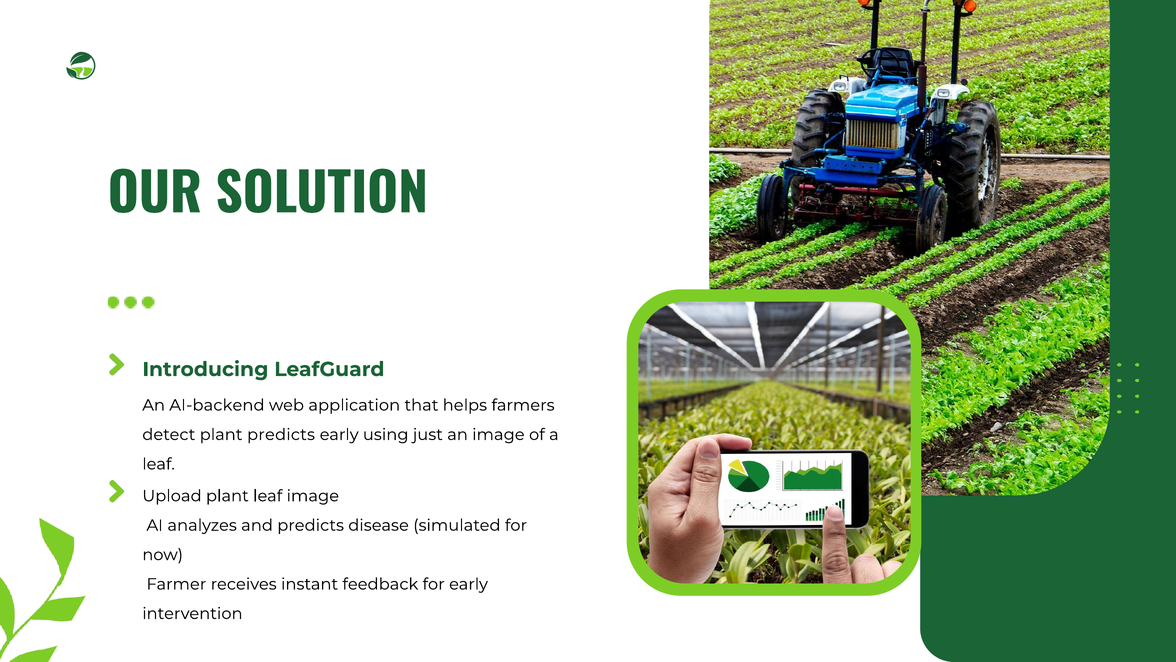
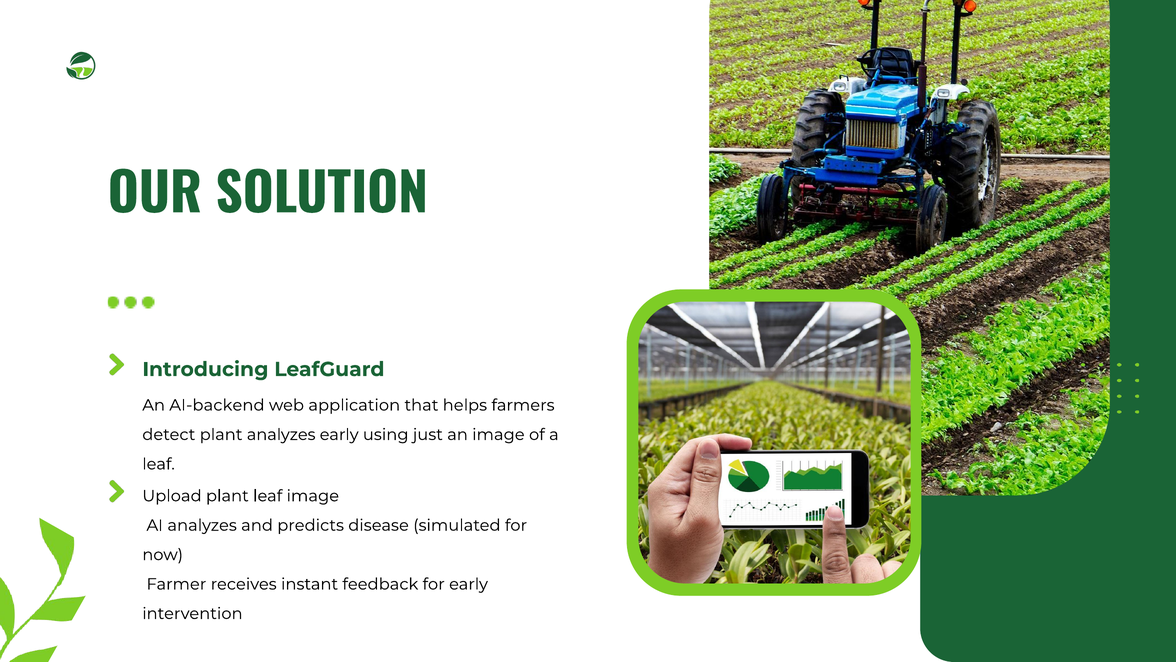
plant predicts: predicts -> analyzes (281, 434)
